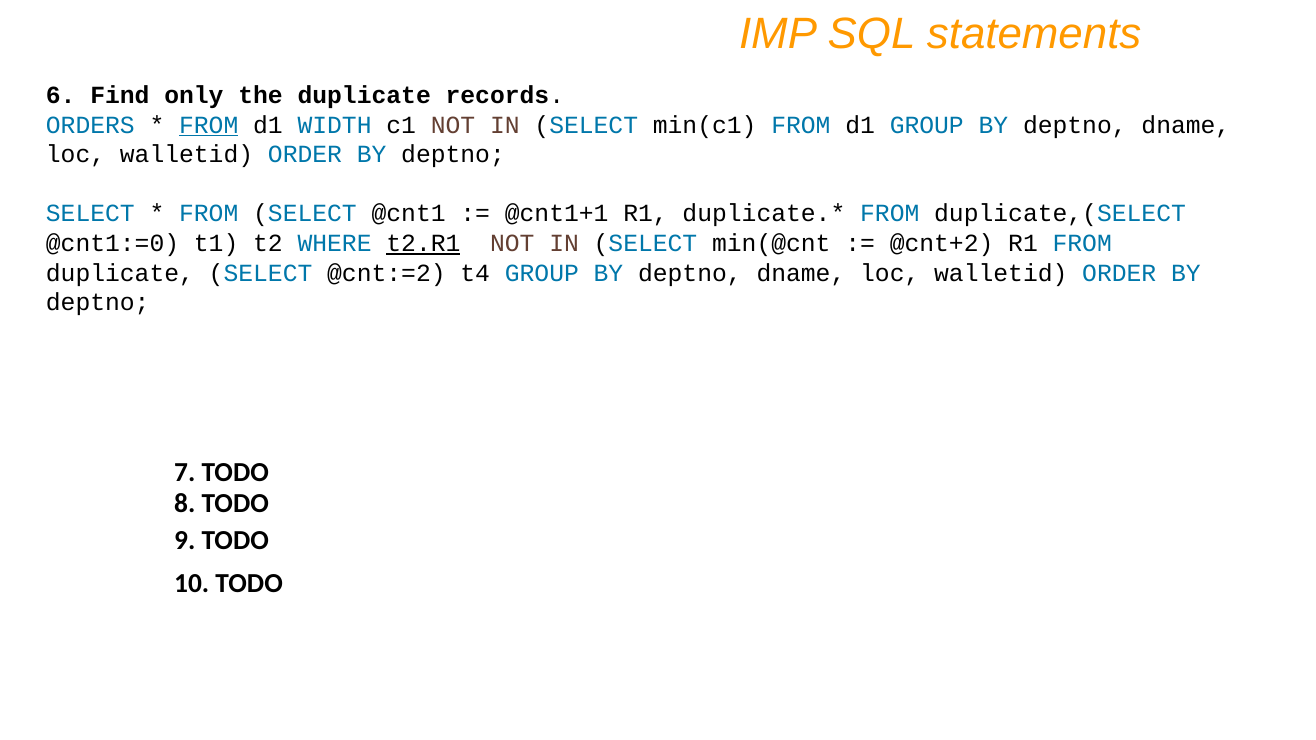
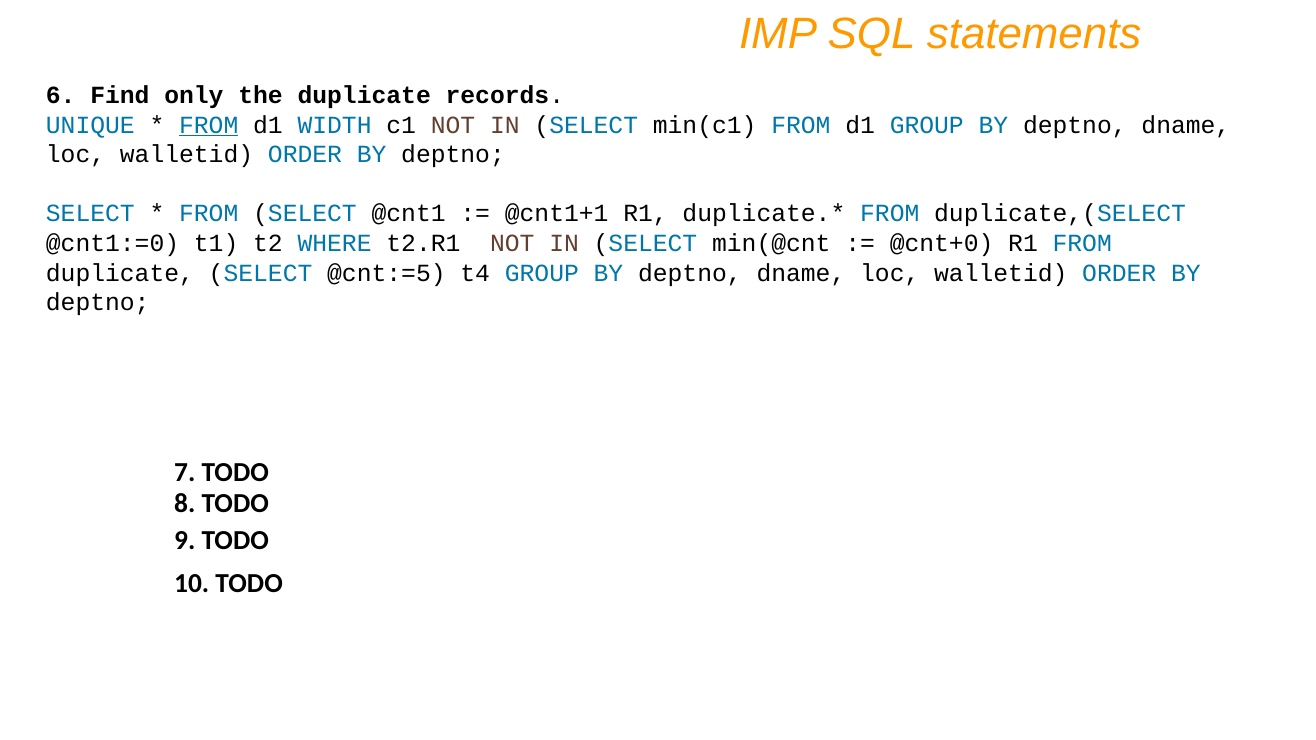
ORDERS: ORDERS -> UNIQUE (90, 125)
t2.R1 underline: present -> none (423, 243)
@cnt+2: @cnt+2 -> @cnt+0 (942, 243)
@cnt:=2: @cnt:=2 -> @cnt:=5 (386, 273)
